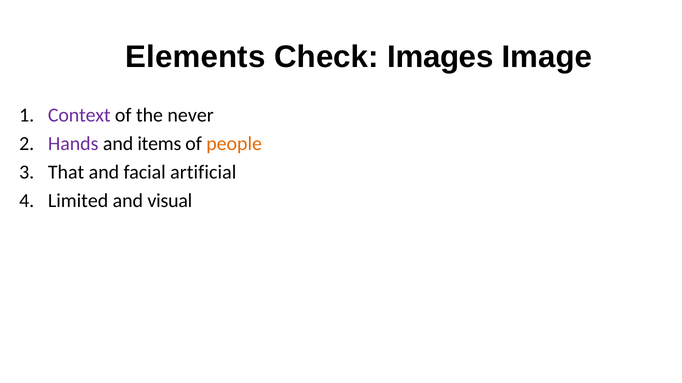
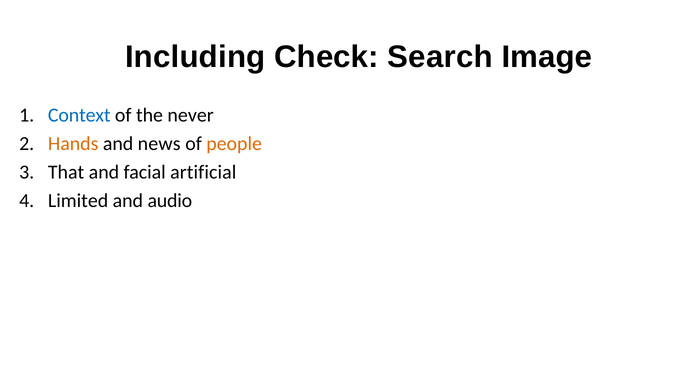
Elements: Elements -> Including (195, 57)
Images: Images -> Search (440, 57)
Context colour: purple -> blue (79, 115)
Hands colour: purple -> orange (73, 144)
items: items -> news (159, 144)
visual: visual -> audio (170, 201)
